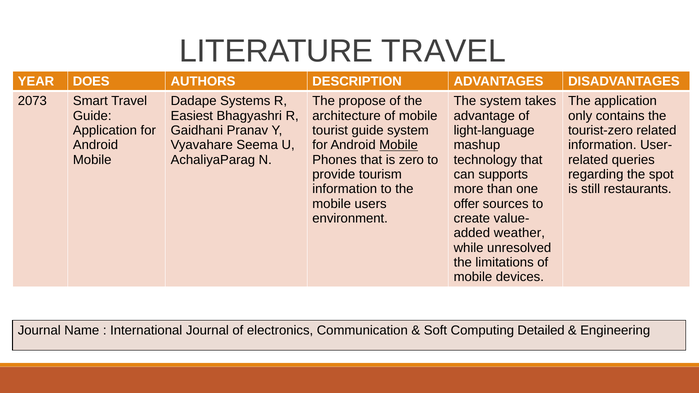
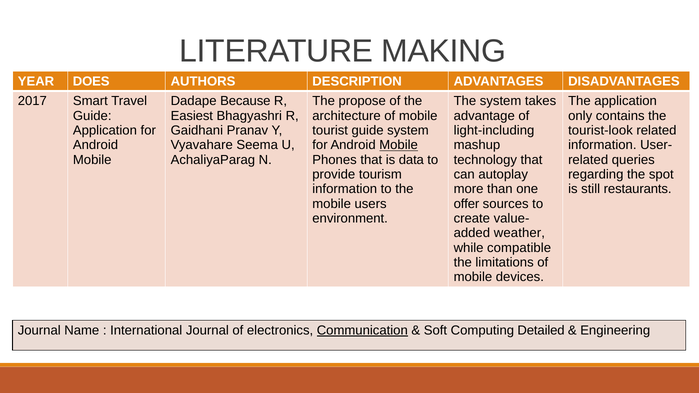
LITERATURE TRAVEL: TRAVEL -> MAKING (444, 51)
2073: 2073 -> 2017 (32, 101)
Systems: Systems -> Because (245, 101)
light-language: light-language -> light-including (494, 131)
tourist-zero: tourist-zero -> tourist-look (600, 131)
zero: zero -> data (411, 160)
supports: supports -> autoplay (503, 175)
unresolved: unresolved -> compatible (519, 248)
Communication underline: none -> present (362, 330)
